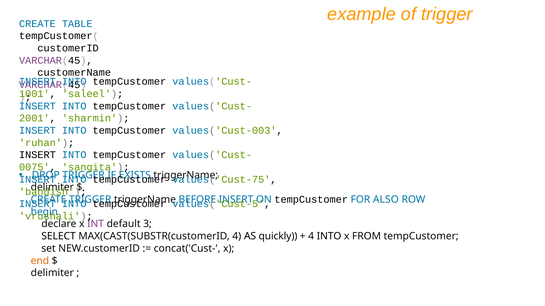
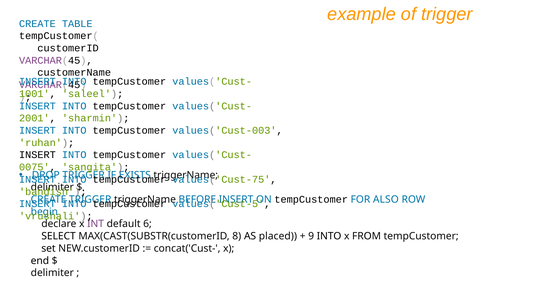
3: 3 -> 6 (148, 224)
MAX(CAST(SUBSTR(customerID 4: 4 -> 8 (237, 237)
quickly: quickly -> placed (278, 237)
4: 4 -> 9 (311, 237)
end colour: orange -> black (40, 261)
